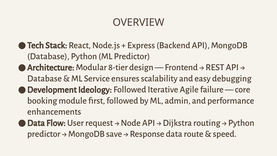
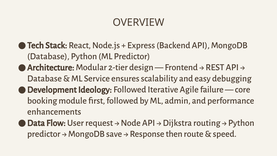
8-tier: 8-tier -> 2-tier (118, 67)
Response data: data -> then (174, 134)
